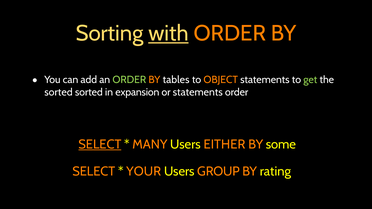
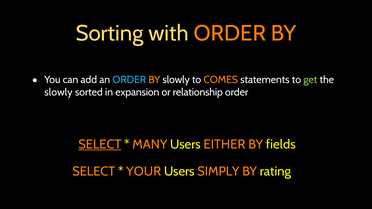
with underline: present -> none (168, 33)
ORDER colour: light green -> light blue (129, 80)
BY tables: tables -> slowly (176, 80)
OBJECT: OBJECT -> COMES (221, 80)
sorted: sorted -> slowly (58, 92)
or statements: statements -> relationship (198, 92)
some: some -> fields (281, 145)
GROUP: GROUP -> SIMPLY (219, 172)
